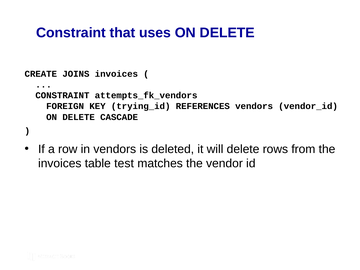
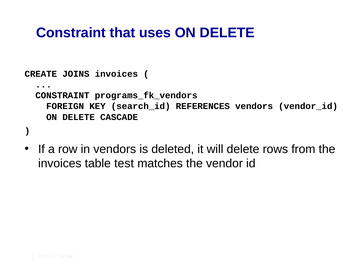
attempts_fk_vendors: attempts_fk_vendors -> programs_fk_vendors (146, 95)
trying_id: trying_id -> search_id (141, 106)
